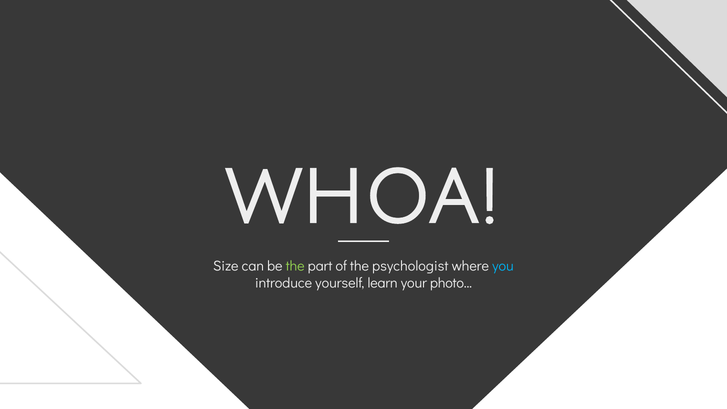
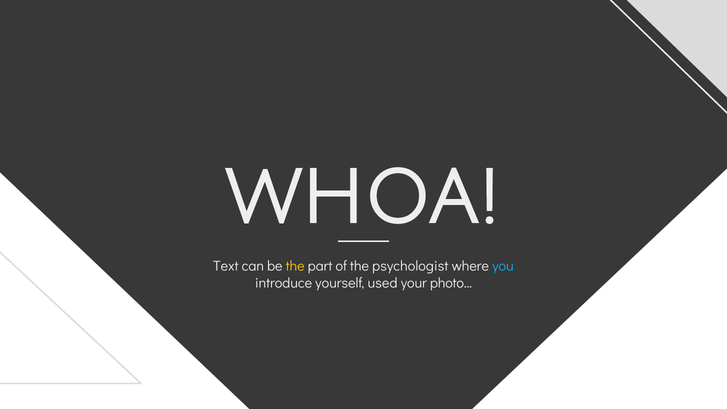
Size: Size -> Text (226, 266)
the colour: light green -> yellow (295, 266)
learn: learn -> used (383, 283)
